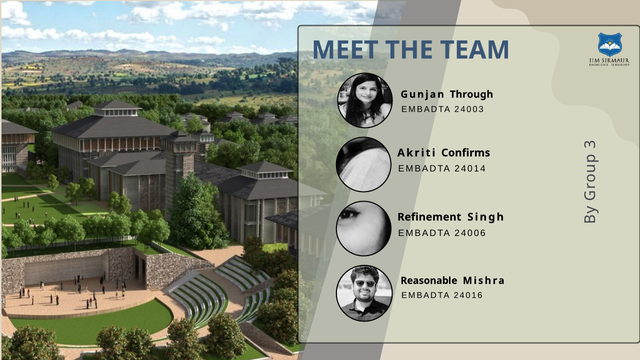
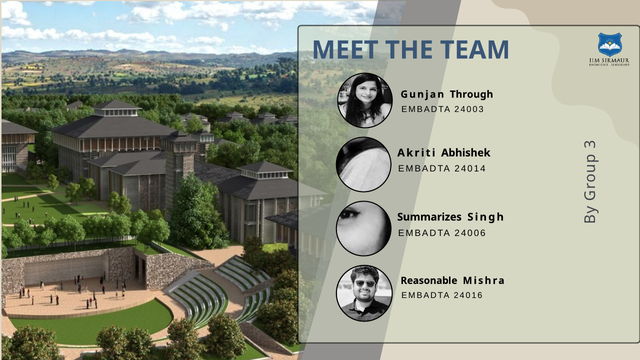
Confirms: Confirms -> Abhishek (466, 153)
Refinement: Refinement -> Summarizes (429, 217)
